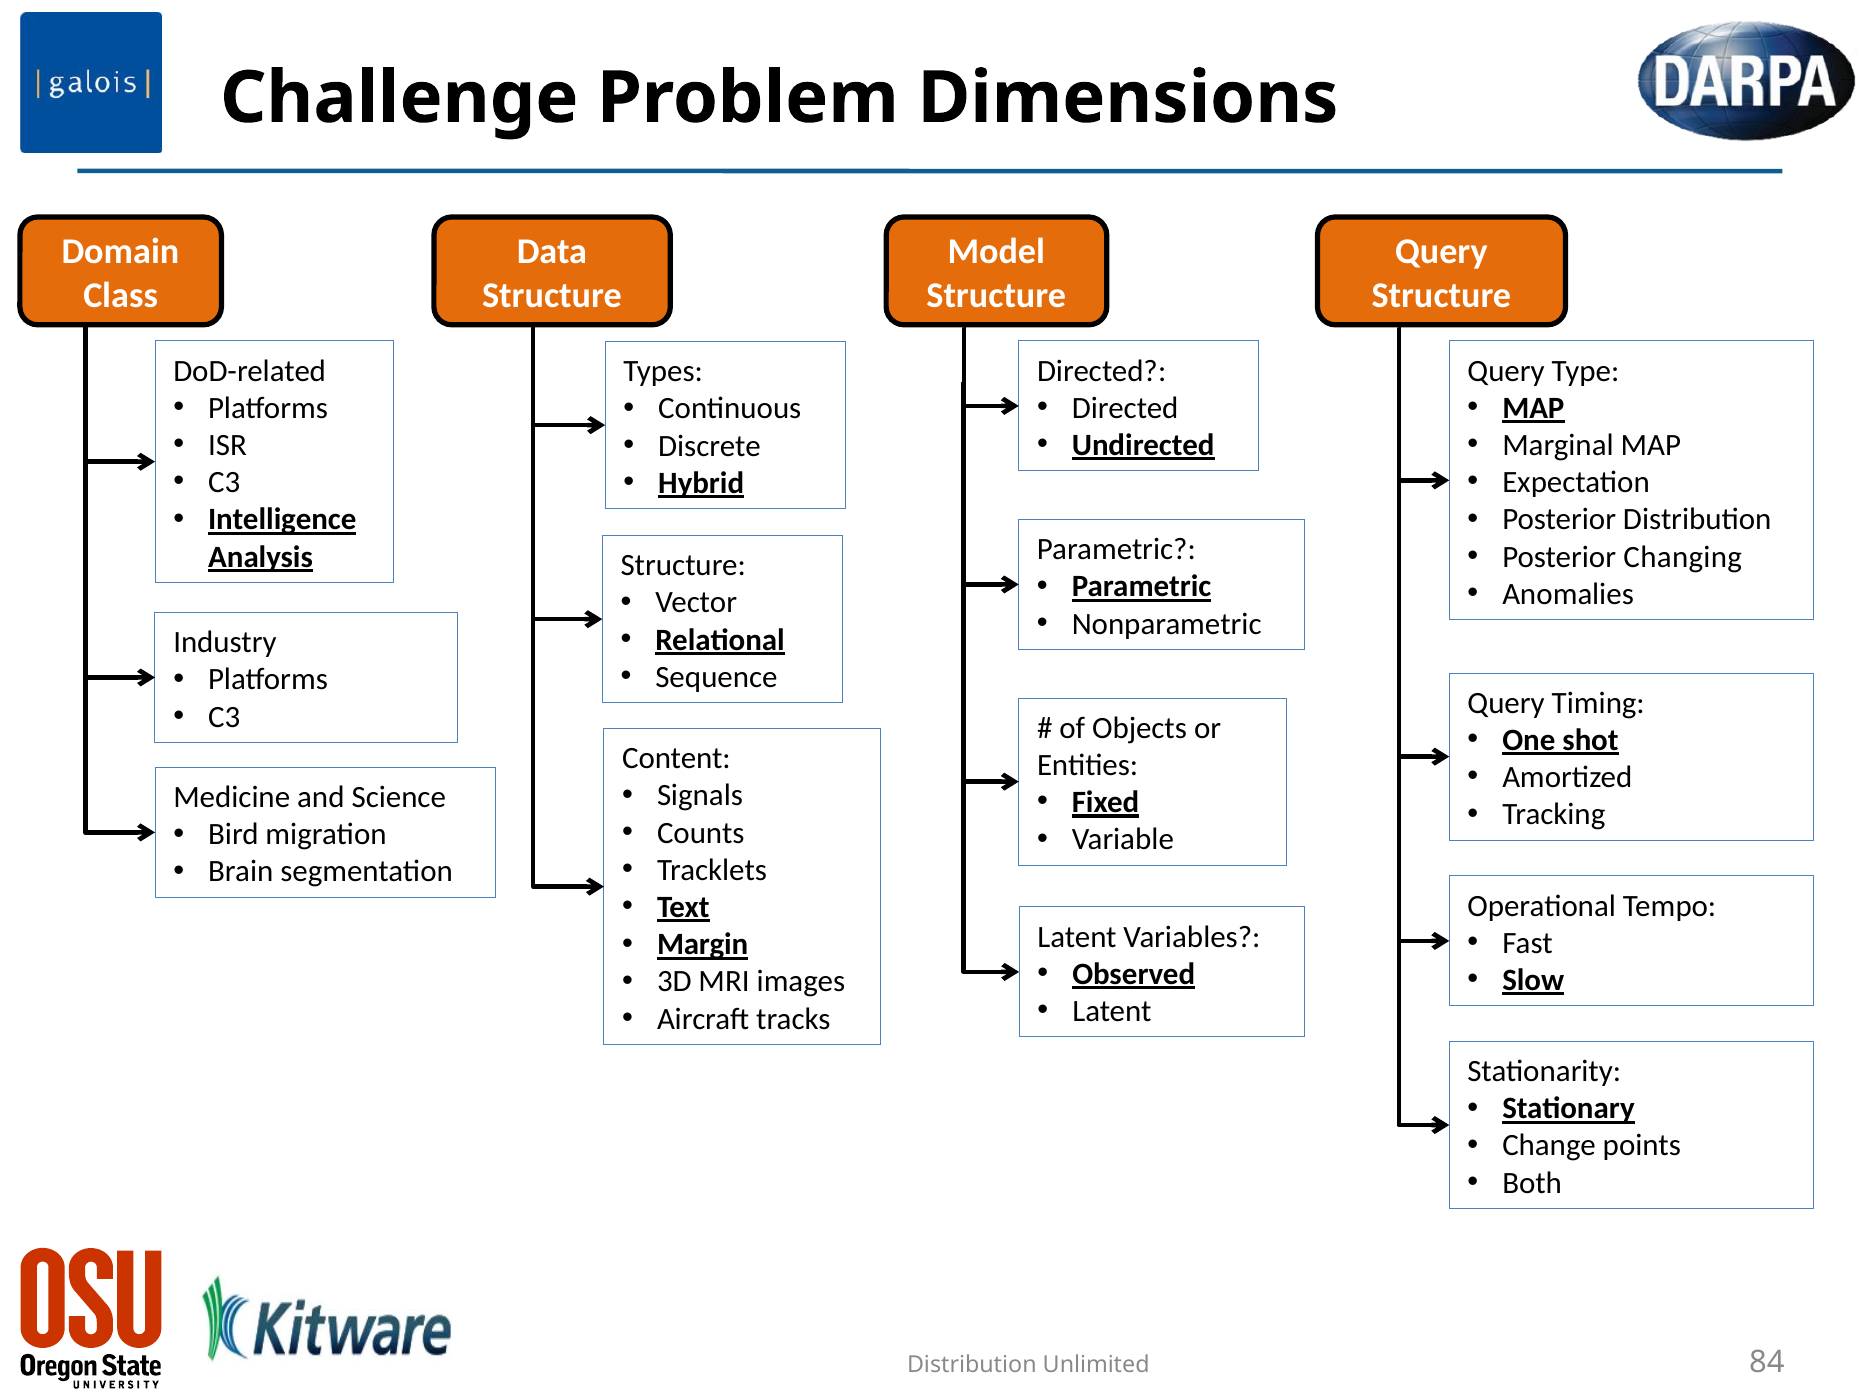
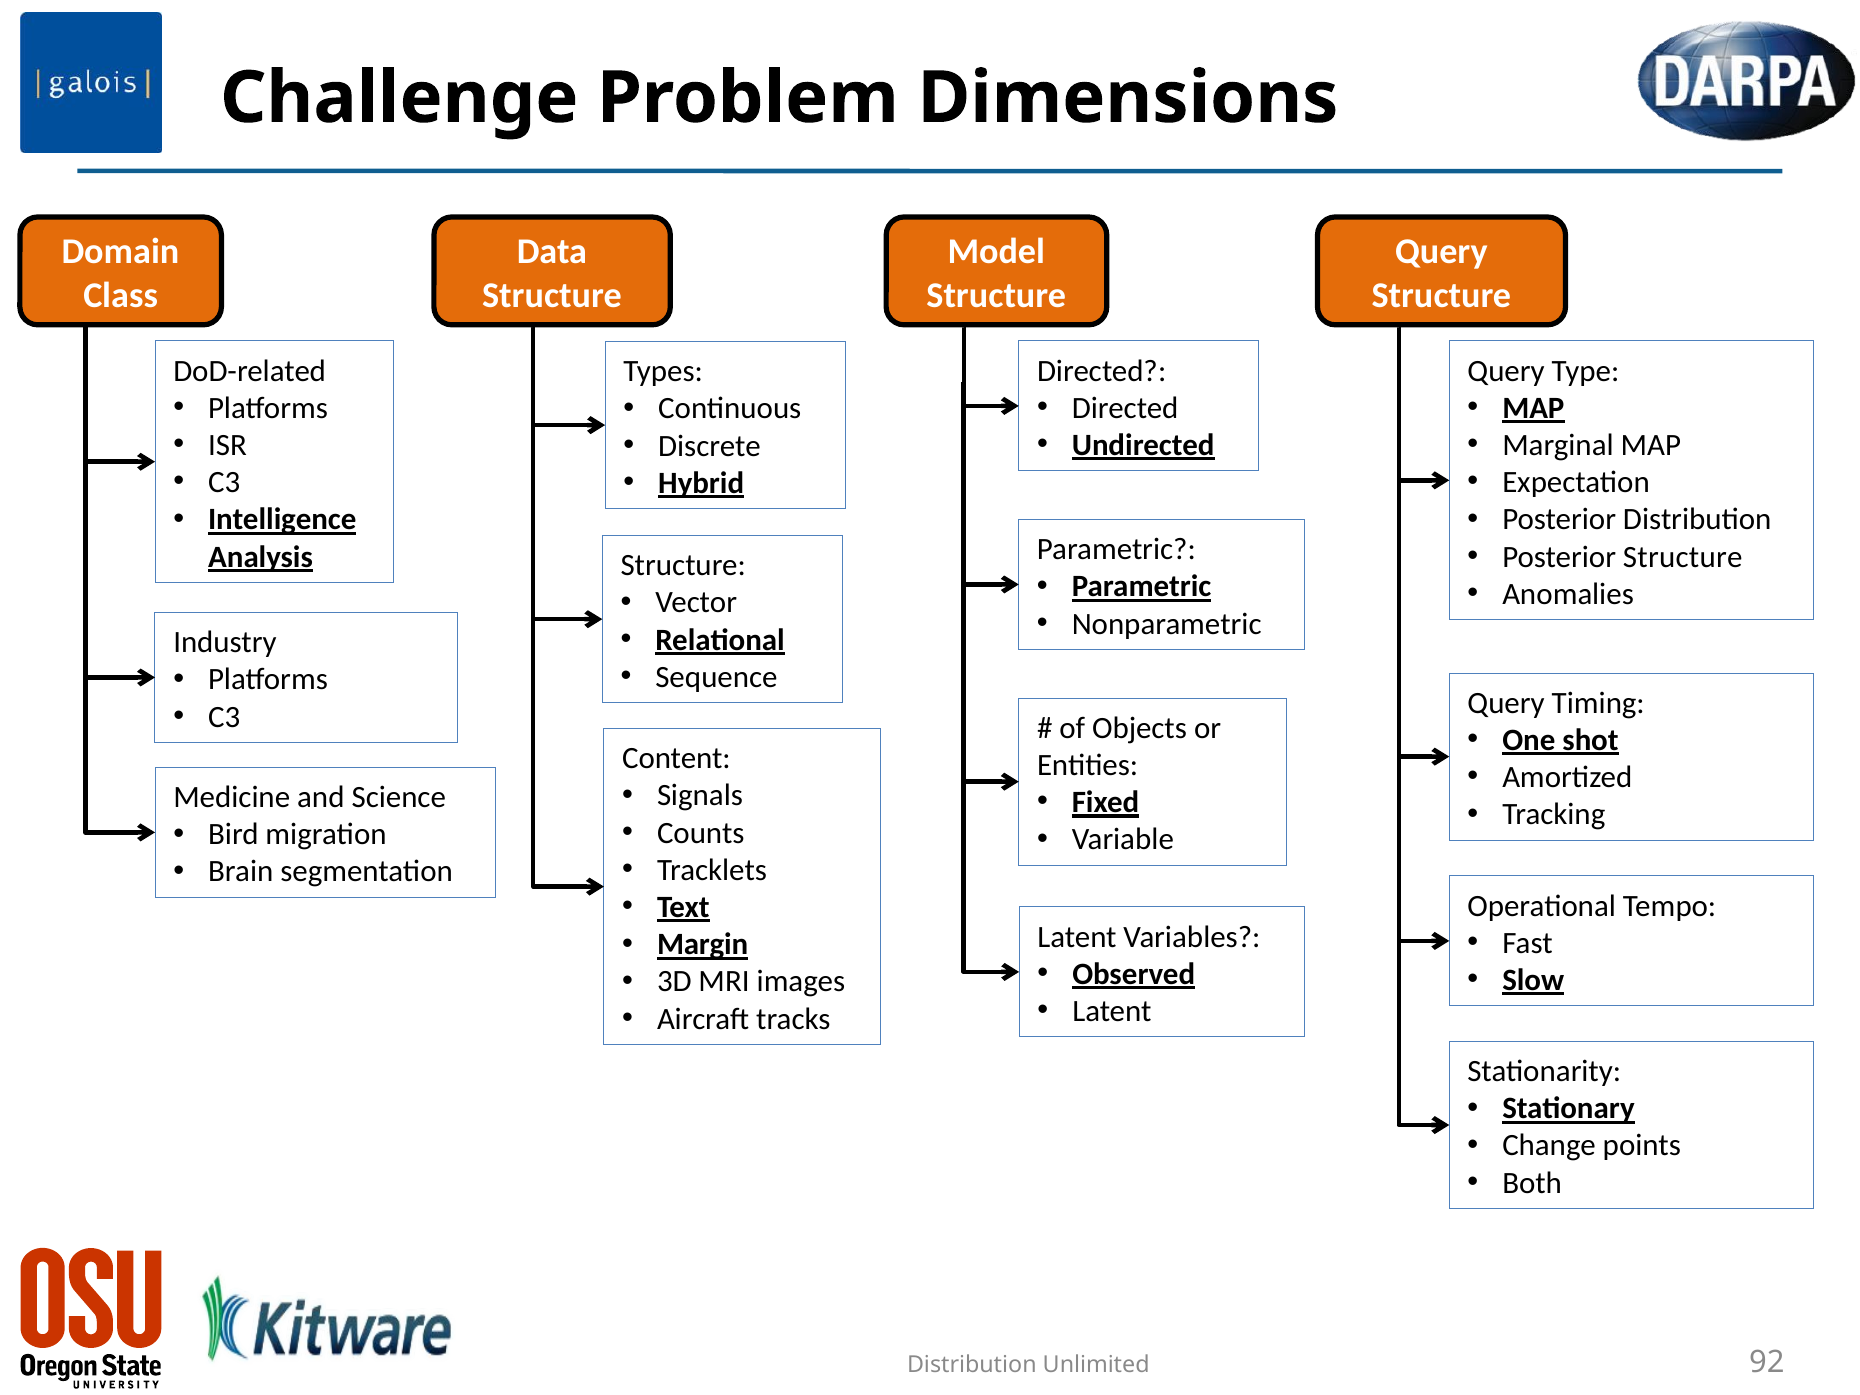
Posterior Changing: Changing -> Structure (1683, 557)
84: 84 -> 92 (1767, 1362)
